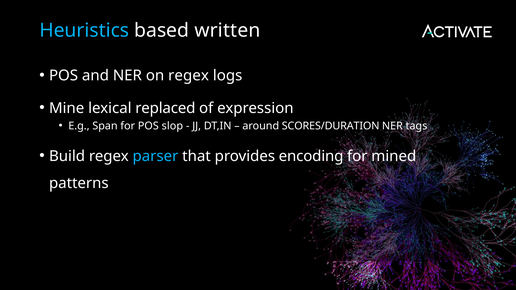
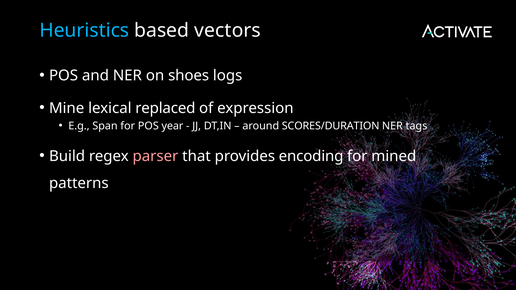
written: written -> vectors (228, 30)
on regex: regex -> shoes (189, 76)
slop: slop -> year (172, 126)
parser colour: light blue -> pink (155, 156)
